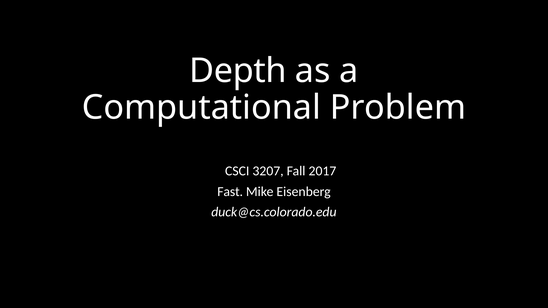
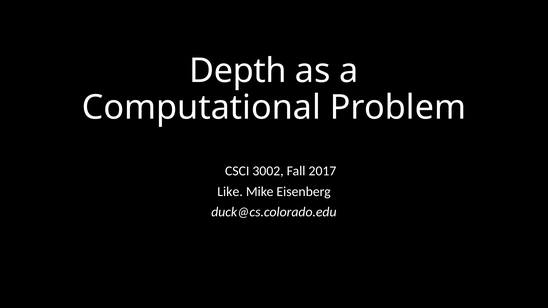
3207: 3207 -> 3002 (268, 171)
Fast: Fast -> Like (230, 192)
